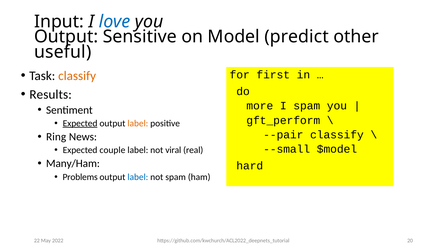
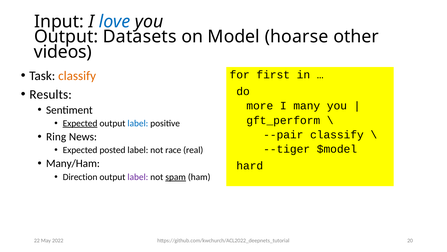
Sensitive: Sensitive -> Datasets (140, 37)
predict: predict -> hoarse (297, 37)
useful: useful -> videos (63, 52)
I spam: spam -> many (307, 106)
label colour: orange -> blue (138, 123)
--small: --small -> --tiger (287, 149)
couple: couple -> posted (112, 150)
viral: viral -> race (173, 150)
Problems: Problems -> Direction (80, 177)
label colour: blue -> purple (138, 177)
spam underline: none -> present (176, 177)
